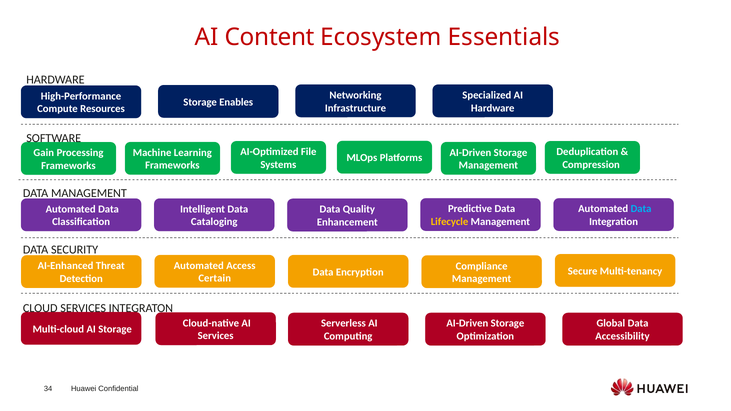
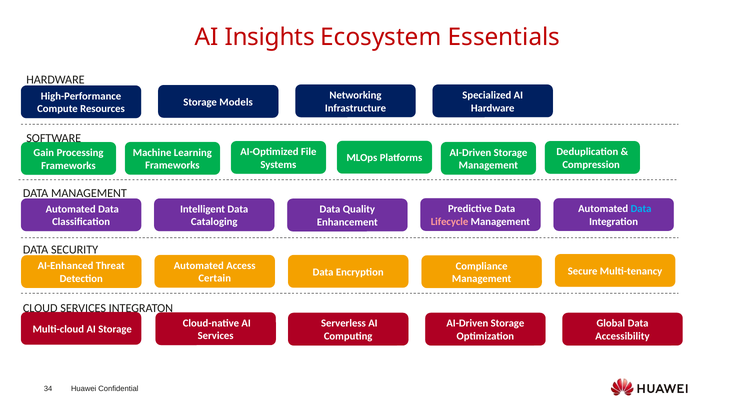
Content: Content -> Insights (270, 37)
Enables: Enables -> Models (236, 102)
Lifecycle colour: yellow -> pink (450, 222)
